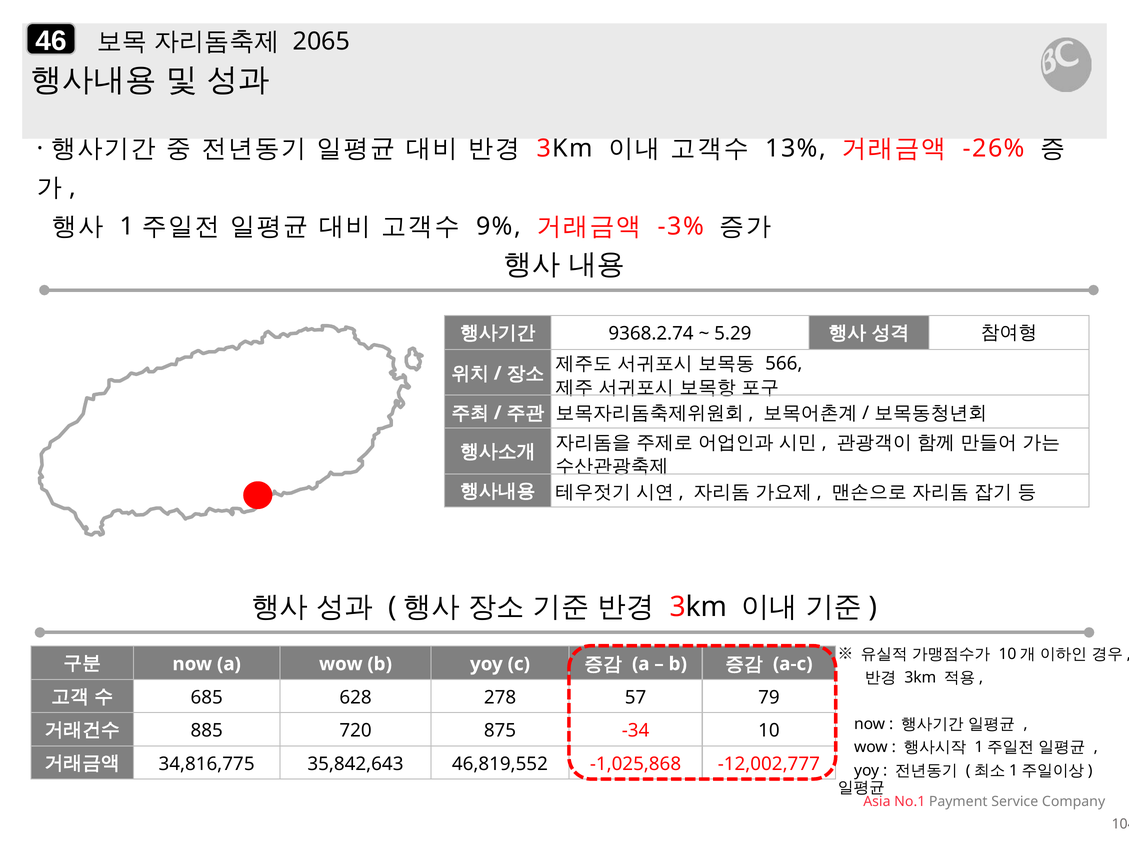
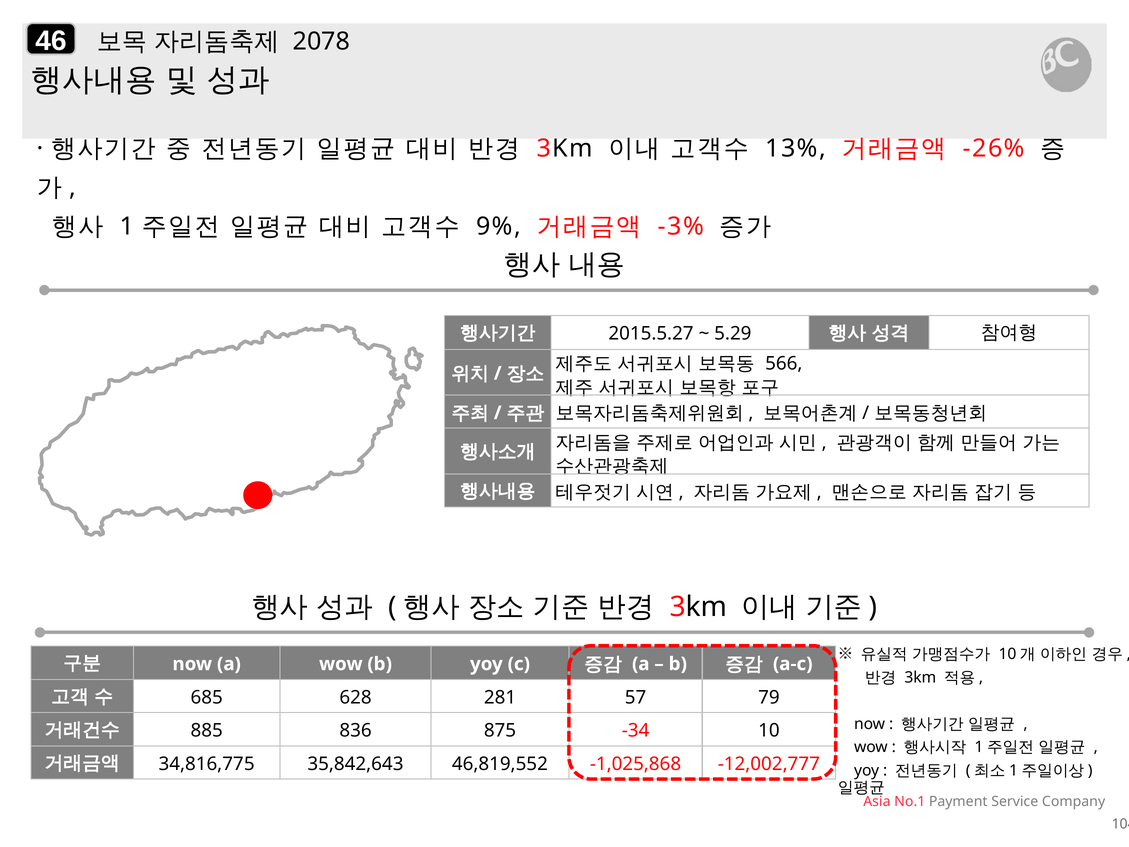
2065: 2065 -> 2078 (321, 42)
9368.2.74: 9368.2.74 -> 2015.5.27 (651, 334)
278: 278 -> 281 (500, 697)
720: 720 -> 836 (356, 730)
